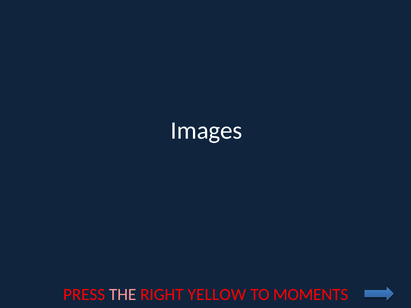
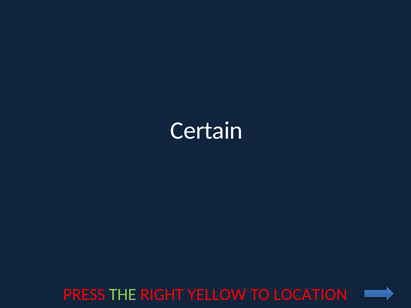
Images: Images -> Certain (207, 131)
THE colour: pink -> light green (123, 295)
MOMENTS: MOMENTS -> LOCATION (310, 295)
